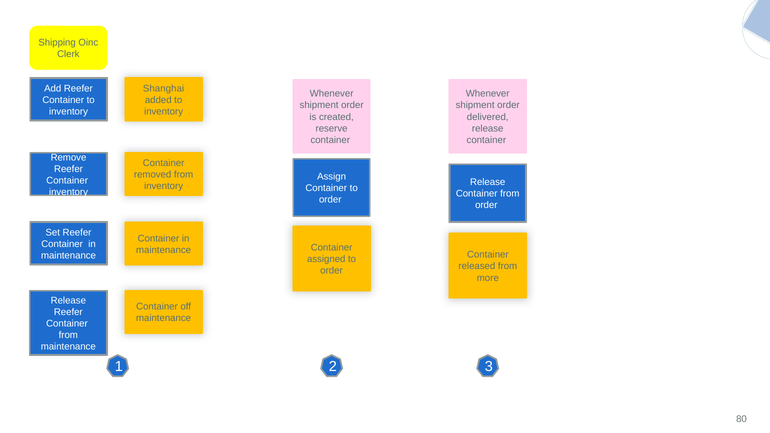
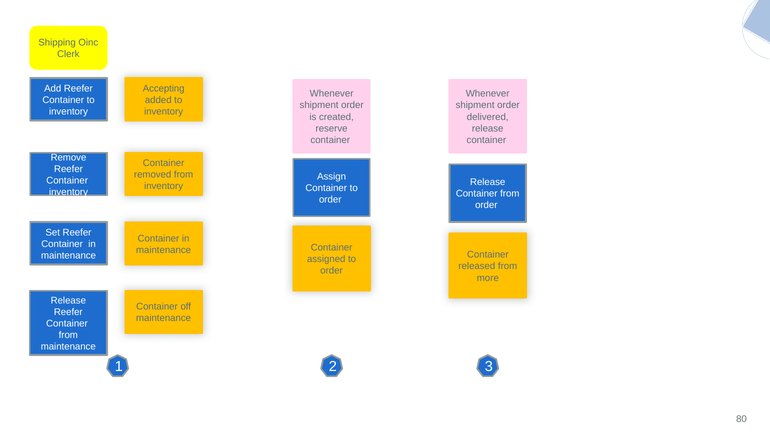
Shanghai: Shanghai -> Accepting (164, 88)
